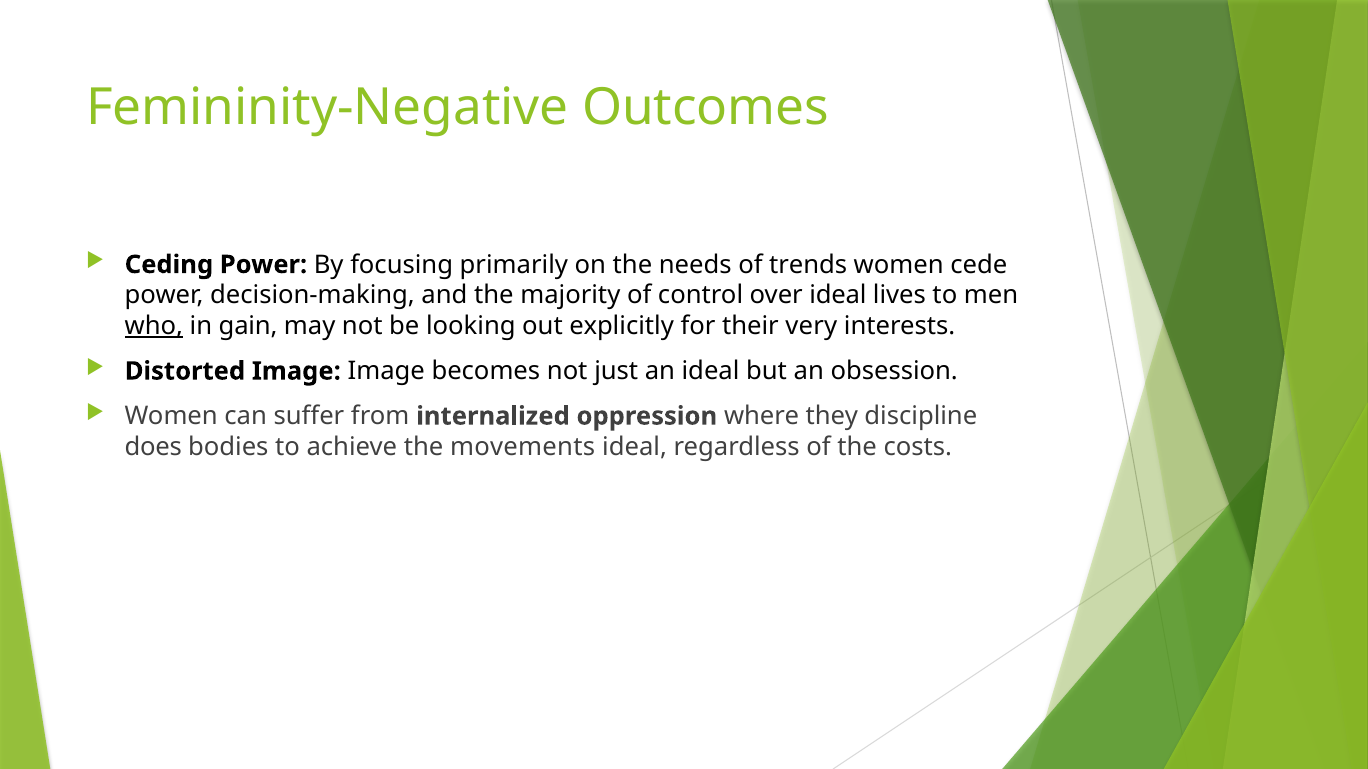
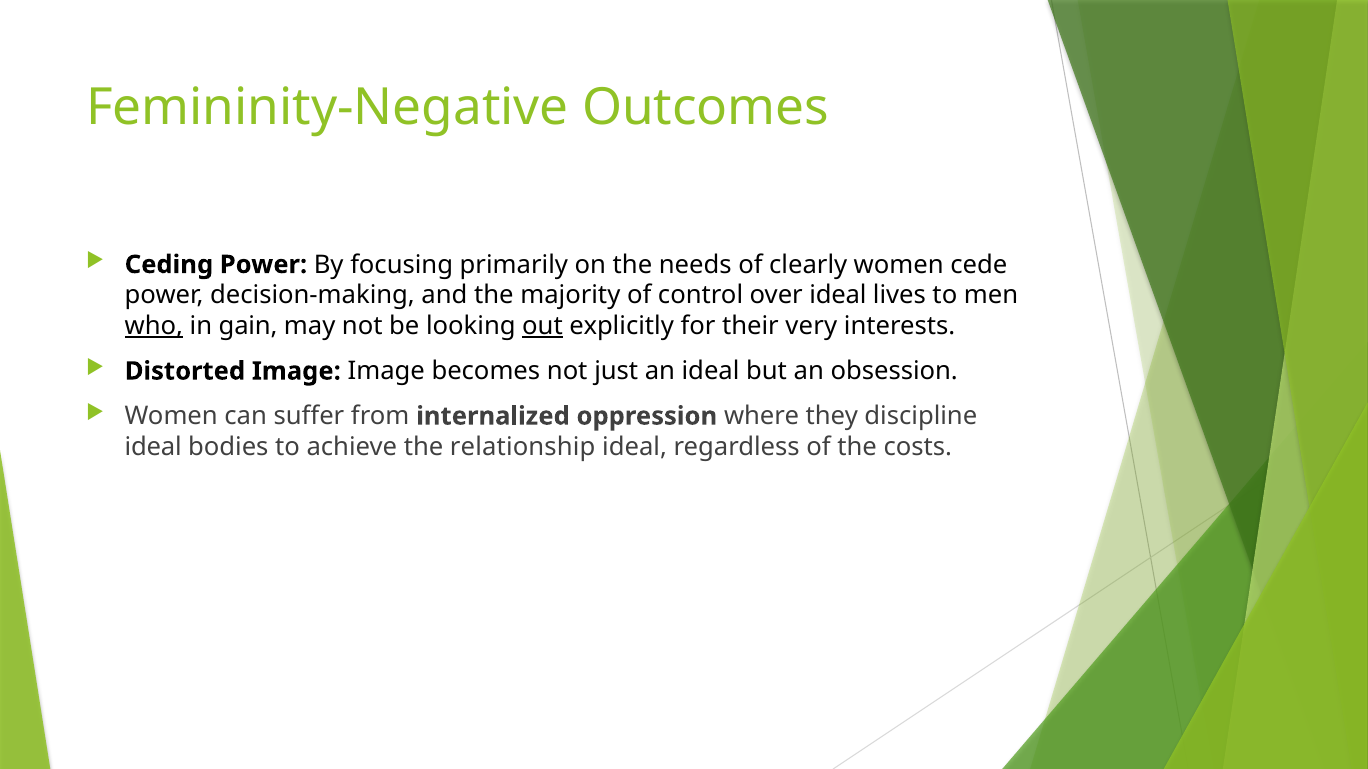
trends: trends -> clearly (808, 265)
out underline: none -> present (543, 326)
does: does -> ideal (153, 447)
movements: movements -> relationship (523, 447)
